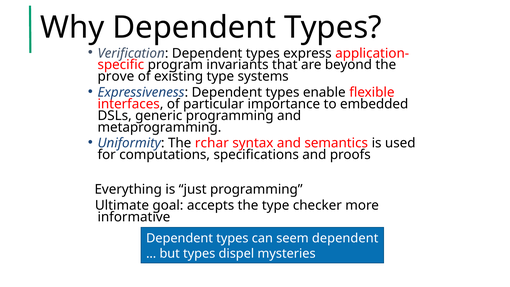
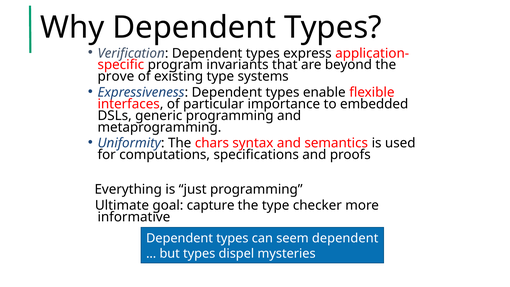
rchar: rchar -> chars (212, 143)
accepts: accepts -> capture (211, 205)
